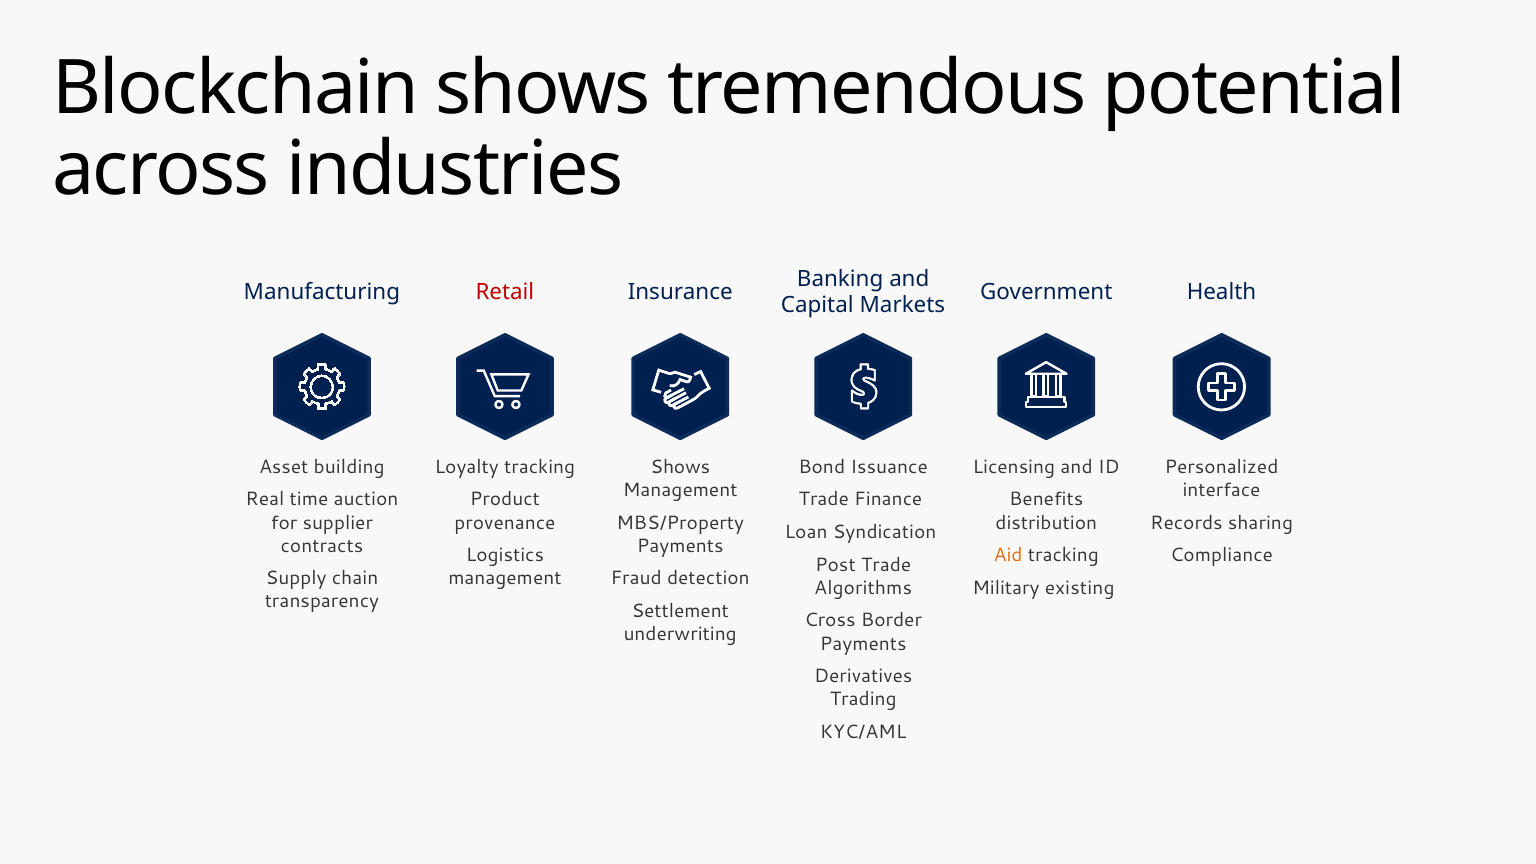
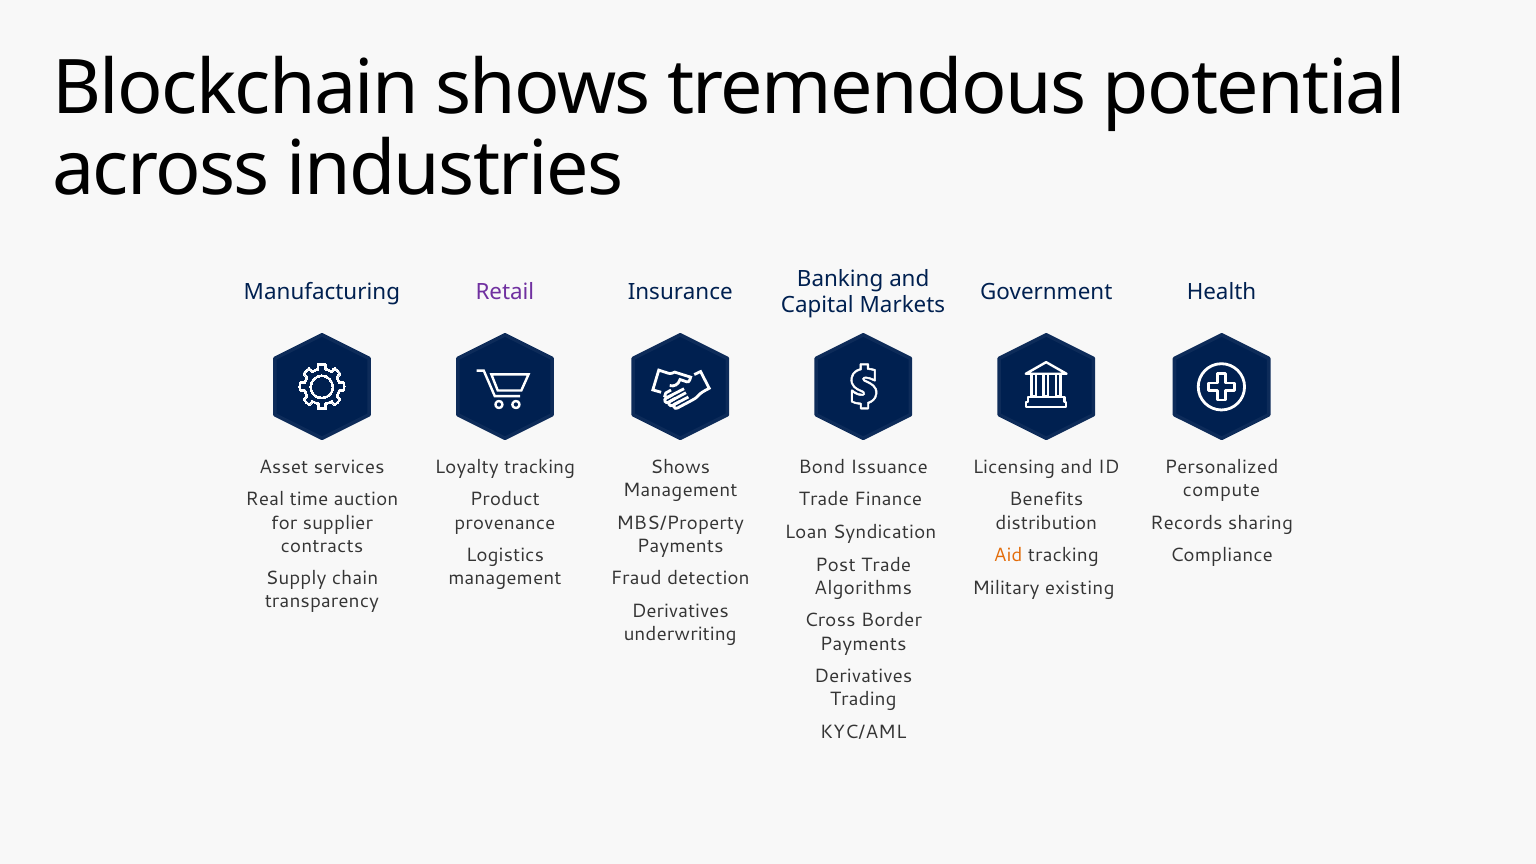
Retail colour: red -> purple (505, 292)
building: building -> services (349, 467)
interface: interface -> compute (1221, 490)
Settlement: Settlement -> Derivatives (680, 611)
